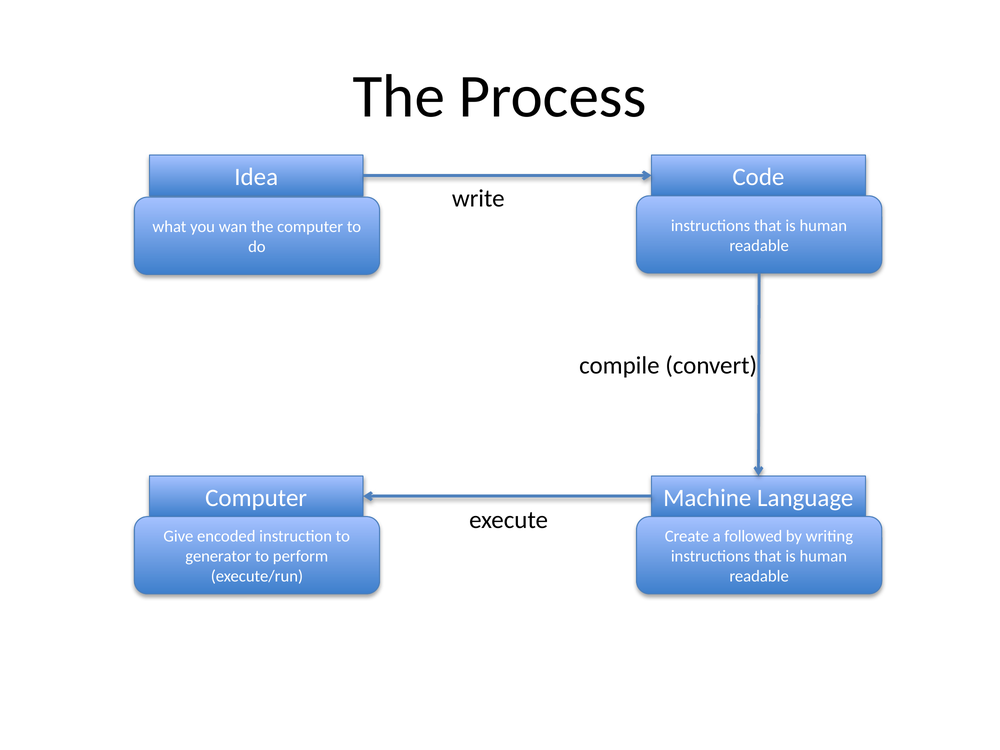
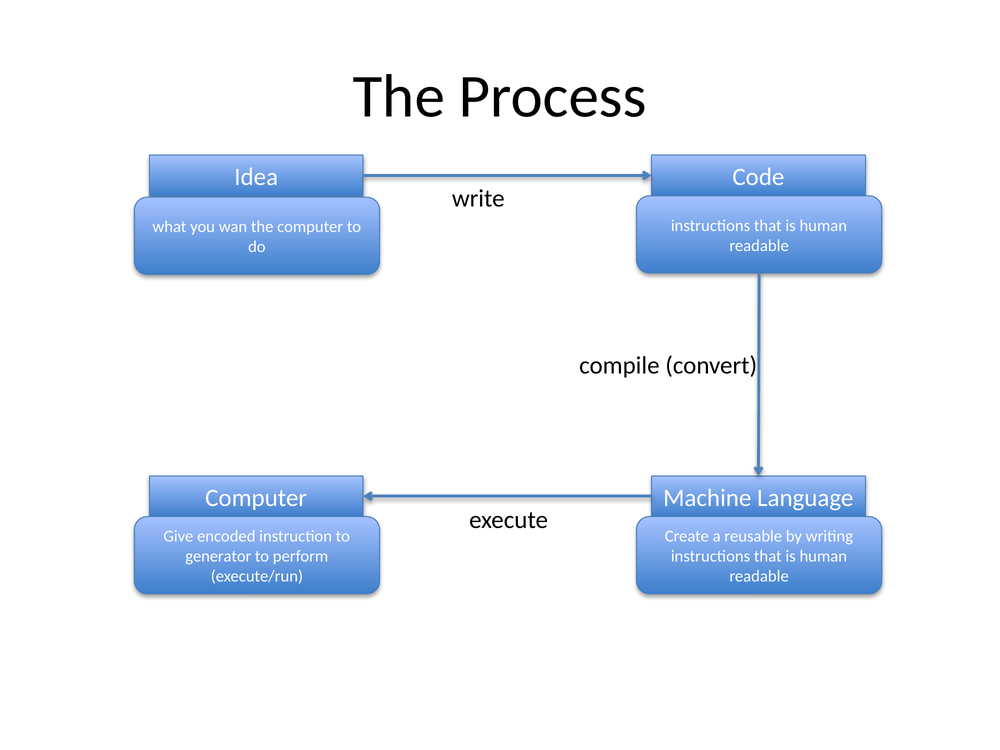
followed: followed -> reusable (753, 536)
